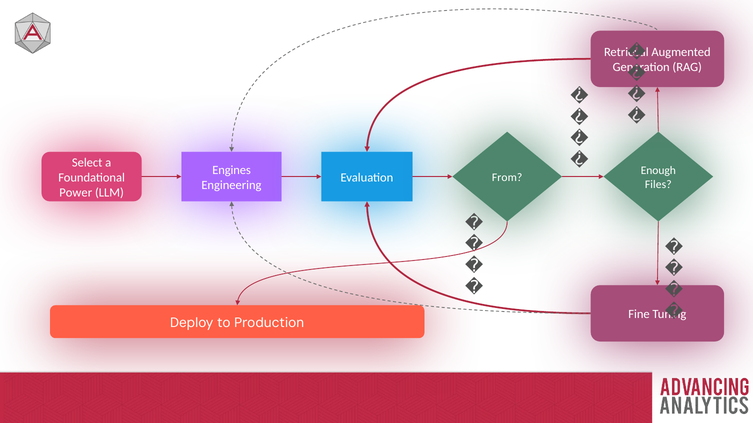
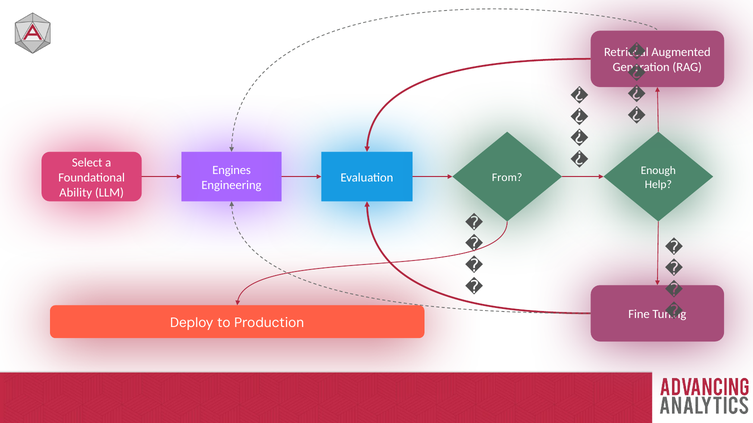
Files: Files -> Help (658, 184)
Power: Power -> Ability (76, 193)
